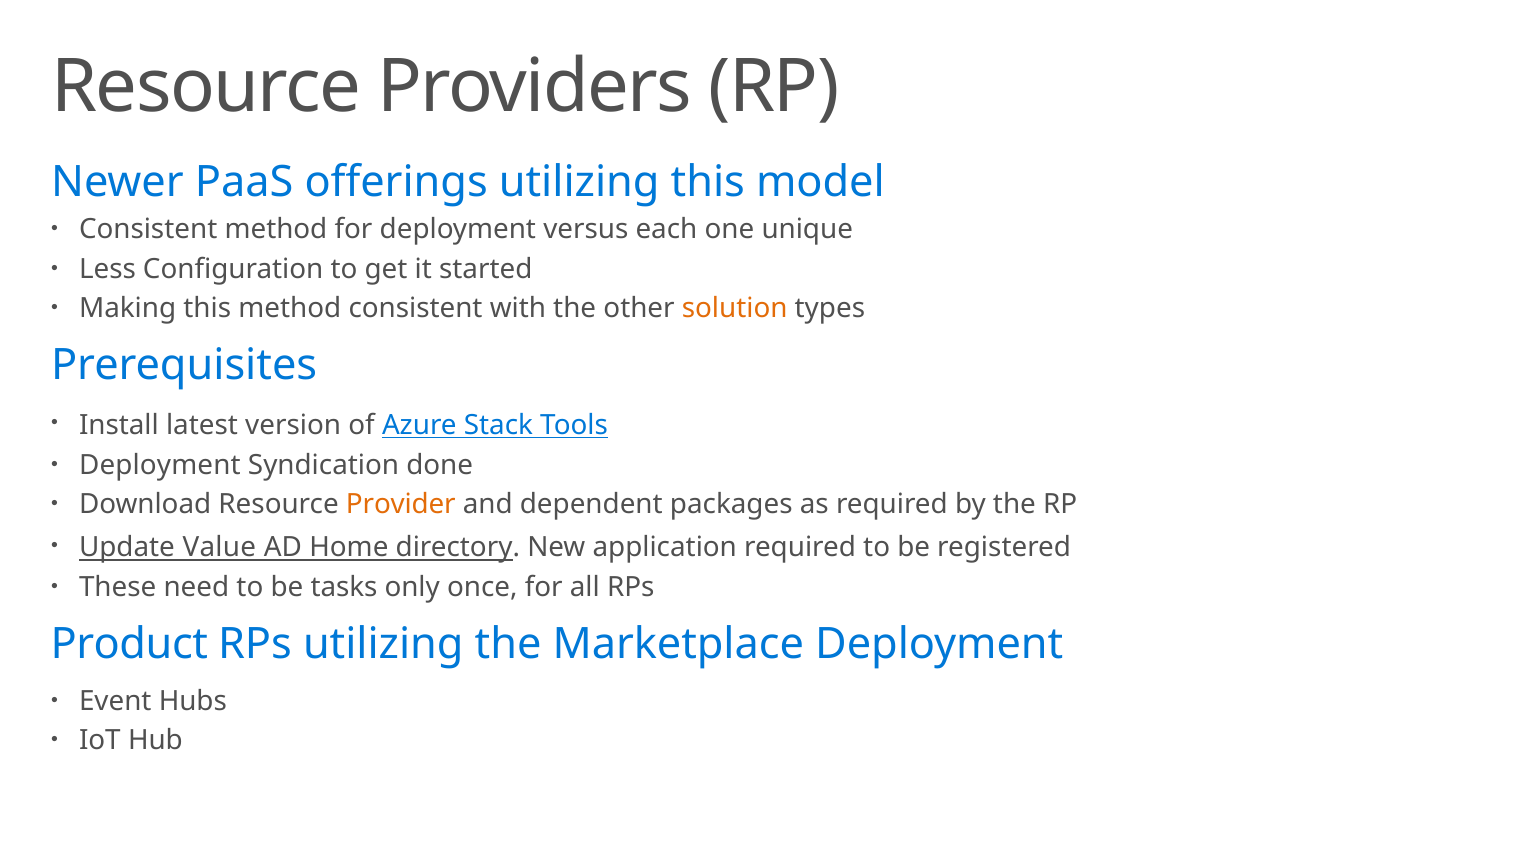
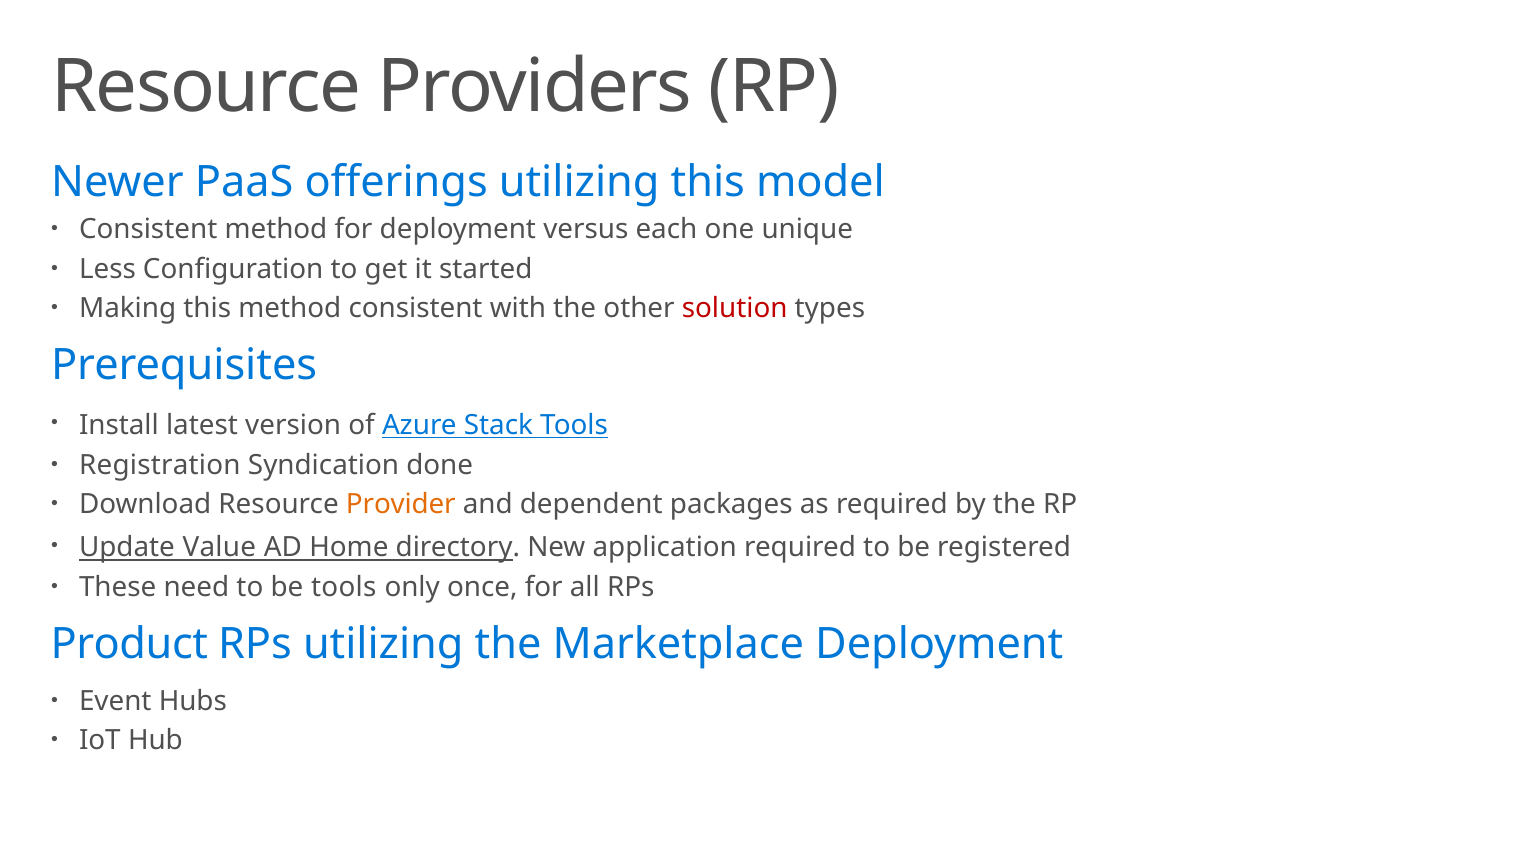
solution colour: orange -> red (735, 308)
Deployment: Deployment -> Registration (160, 465)
be tasks: tasks -> tools (344, 587)
